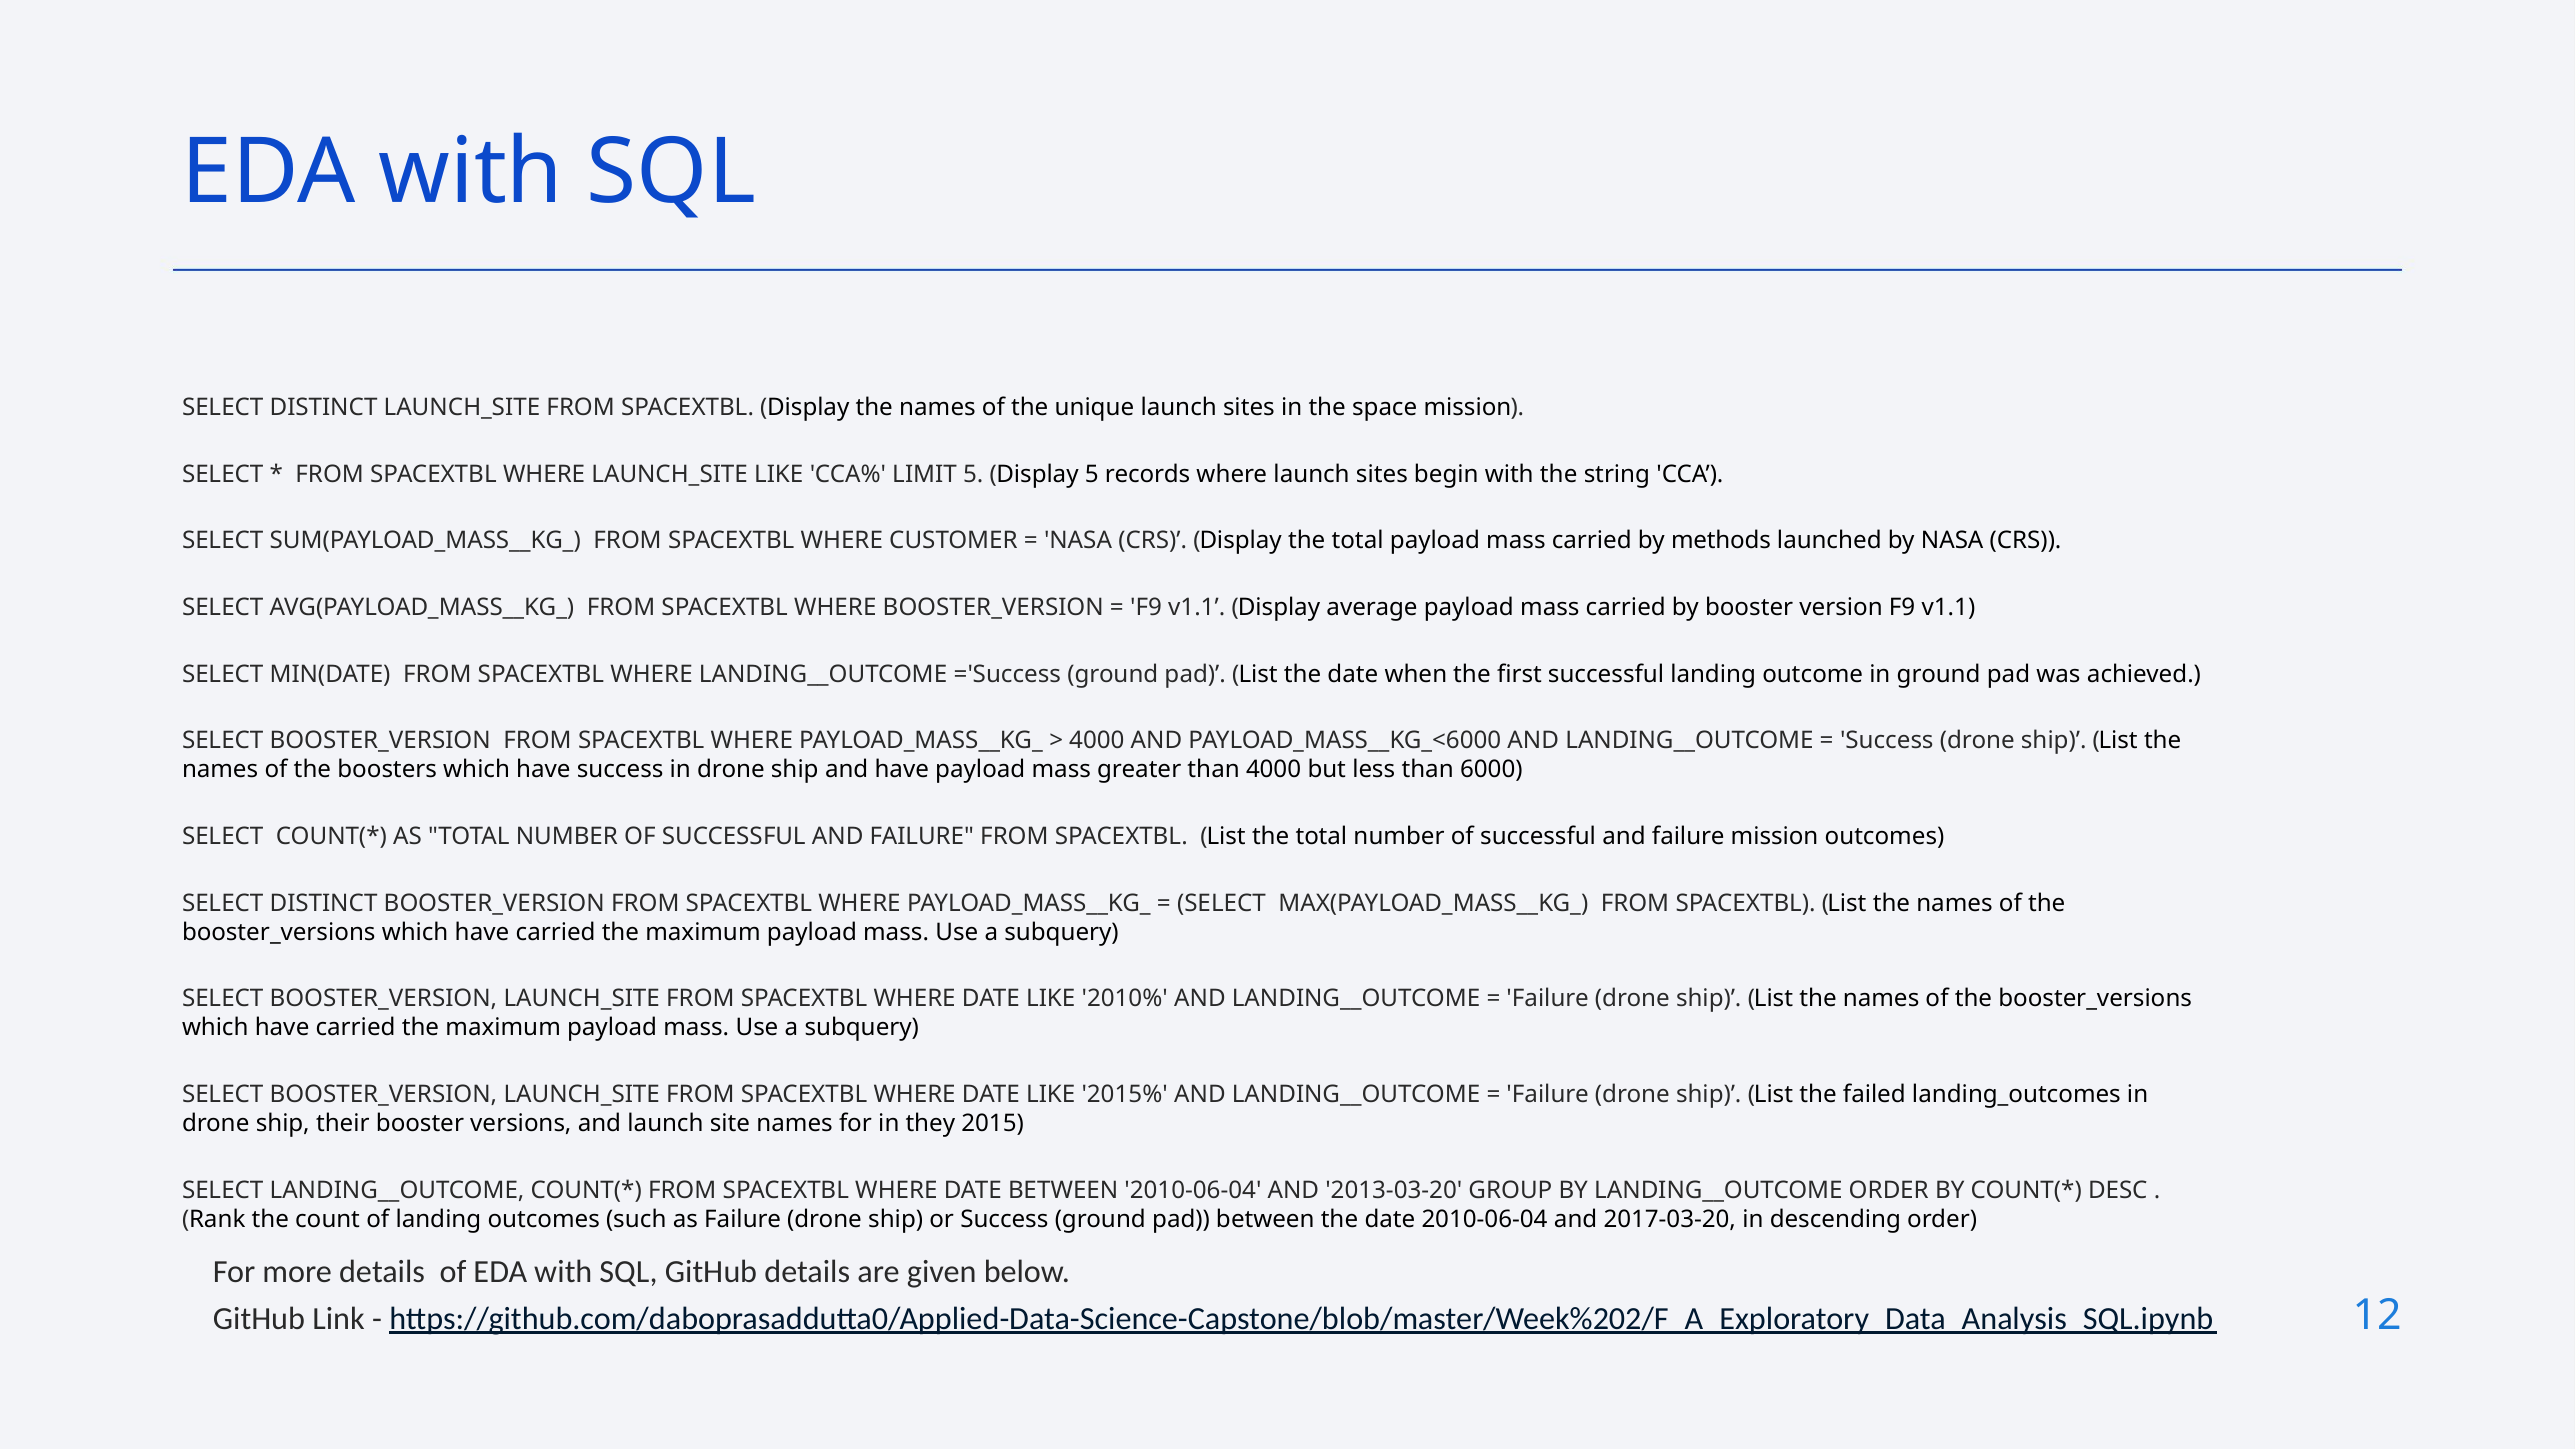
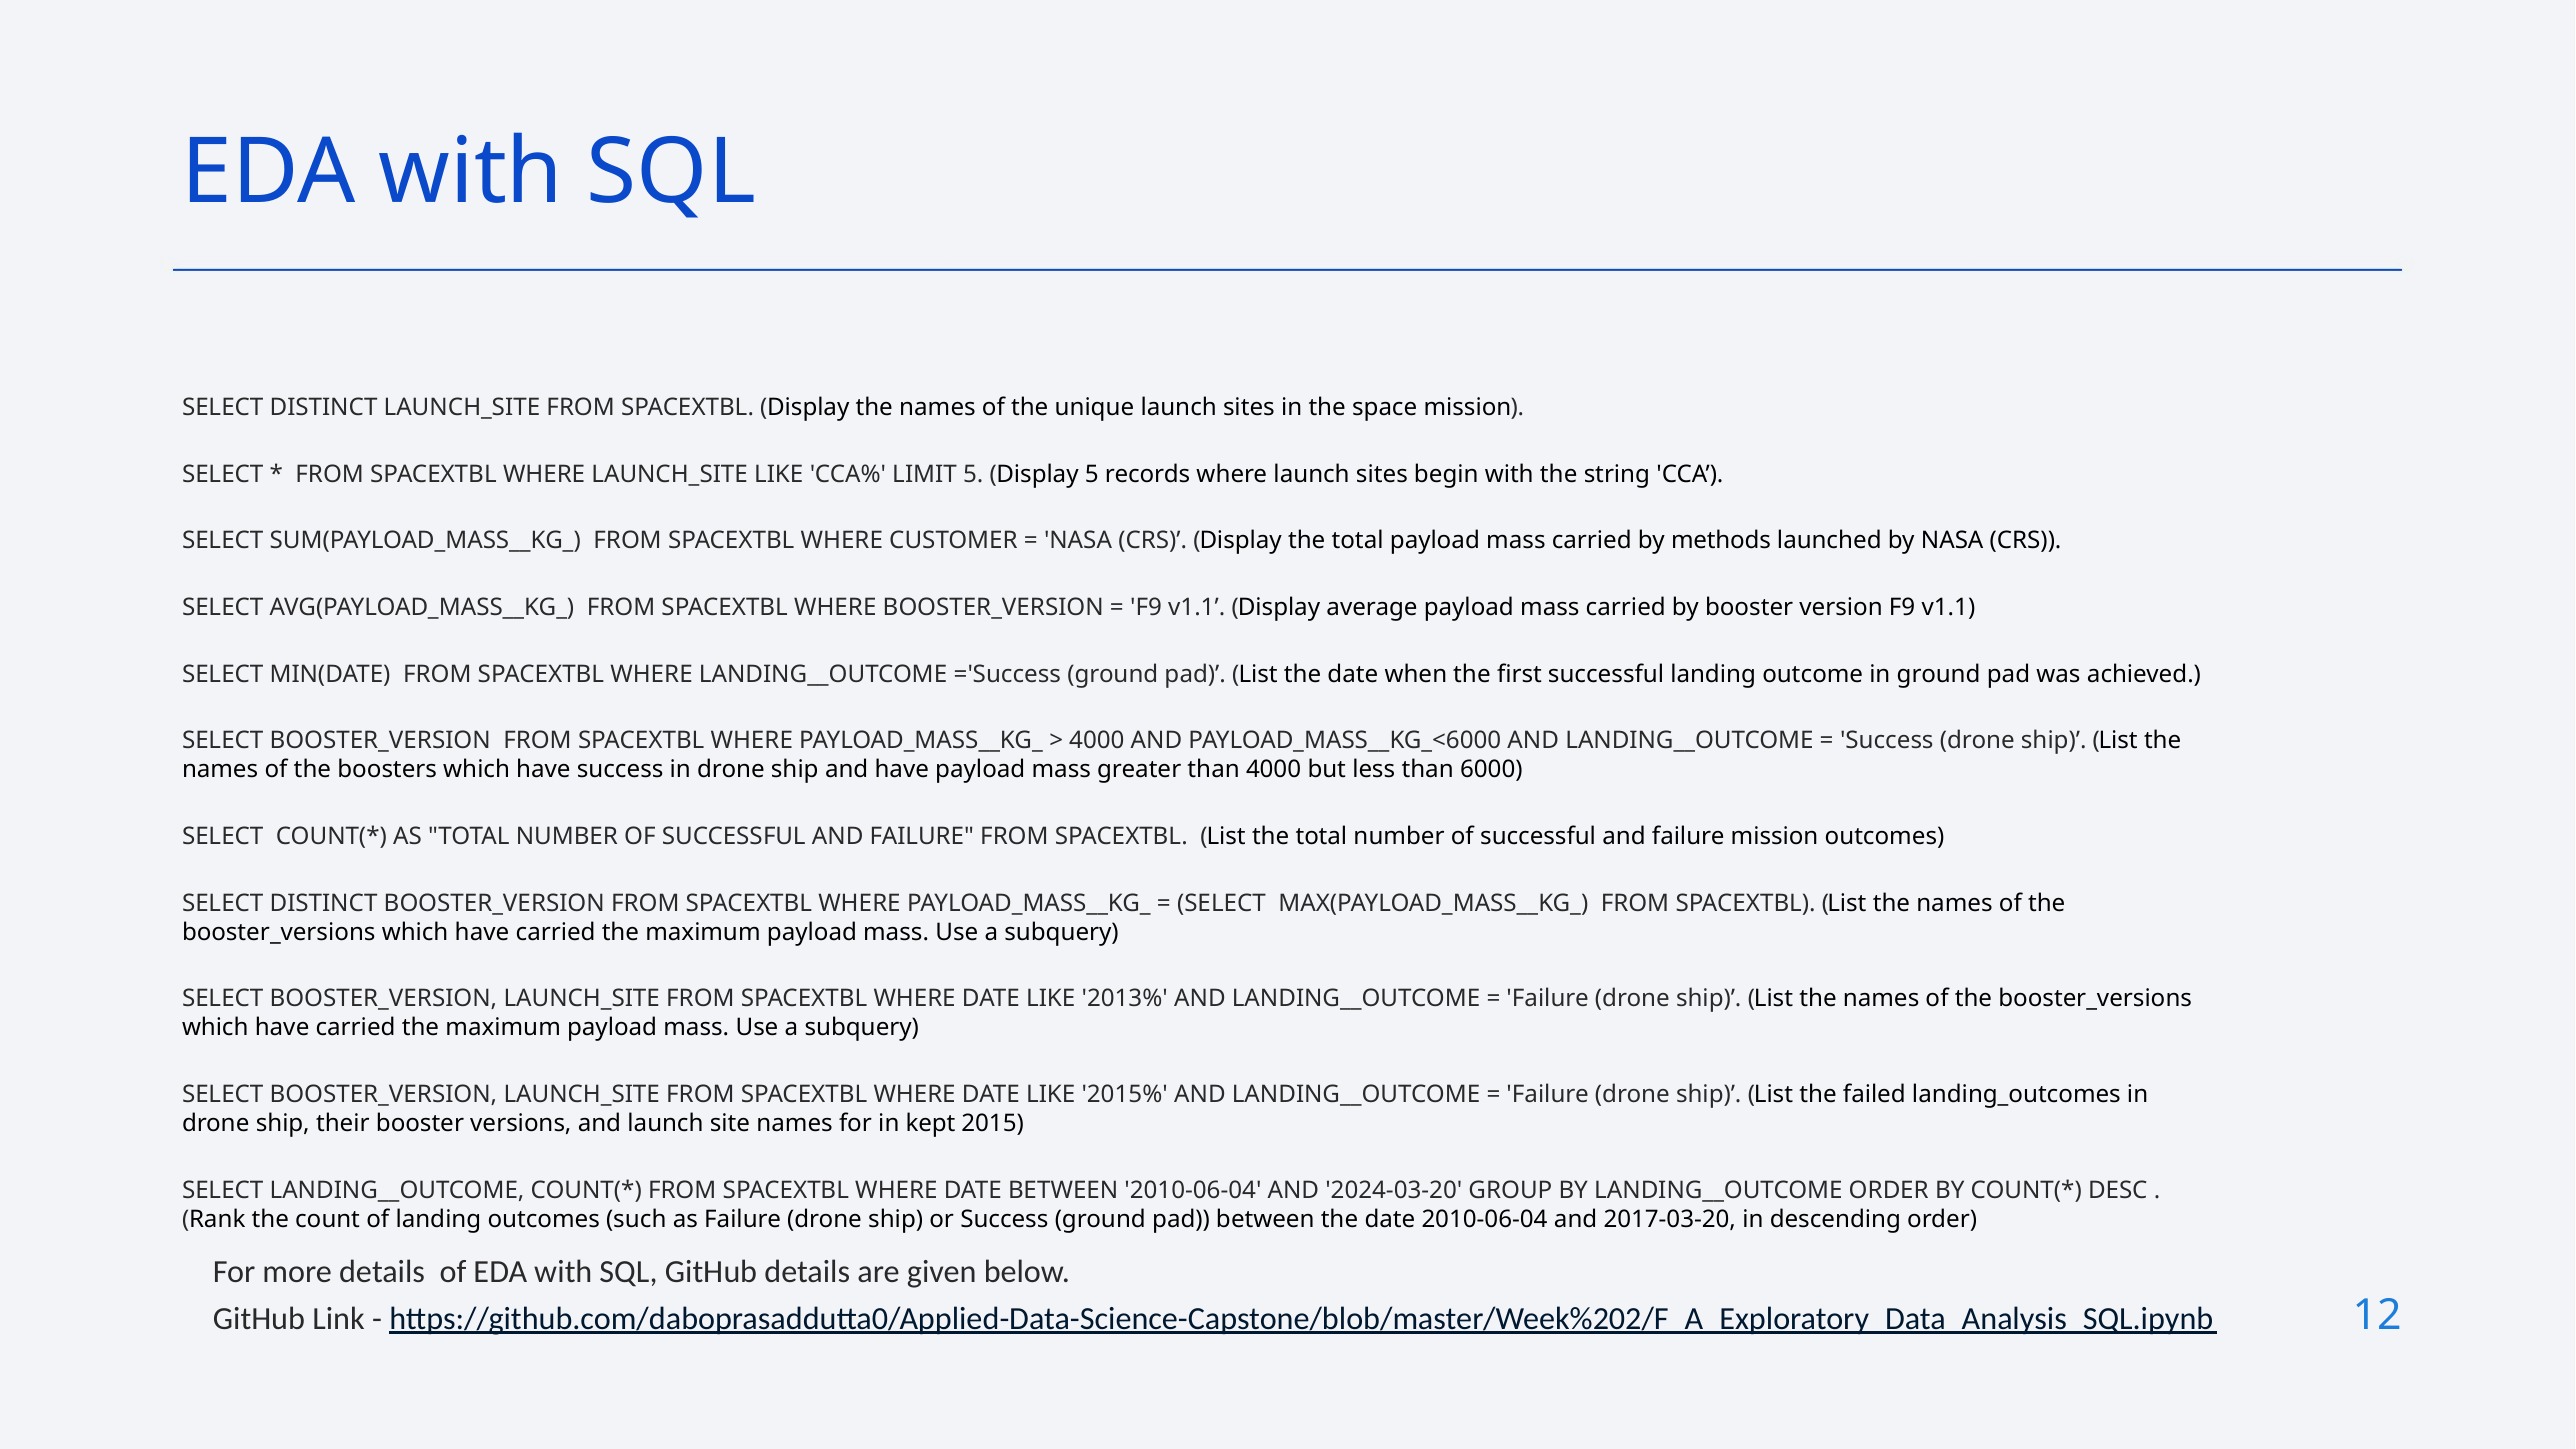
2010%: 2010% -> 2013% (1125, 999)
they: they -> kept (930, 1123)
2013-03-20: 2013-03-20 -> 2024-03-20 (1394, 1190)
